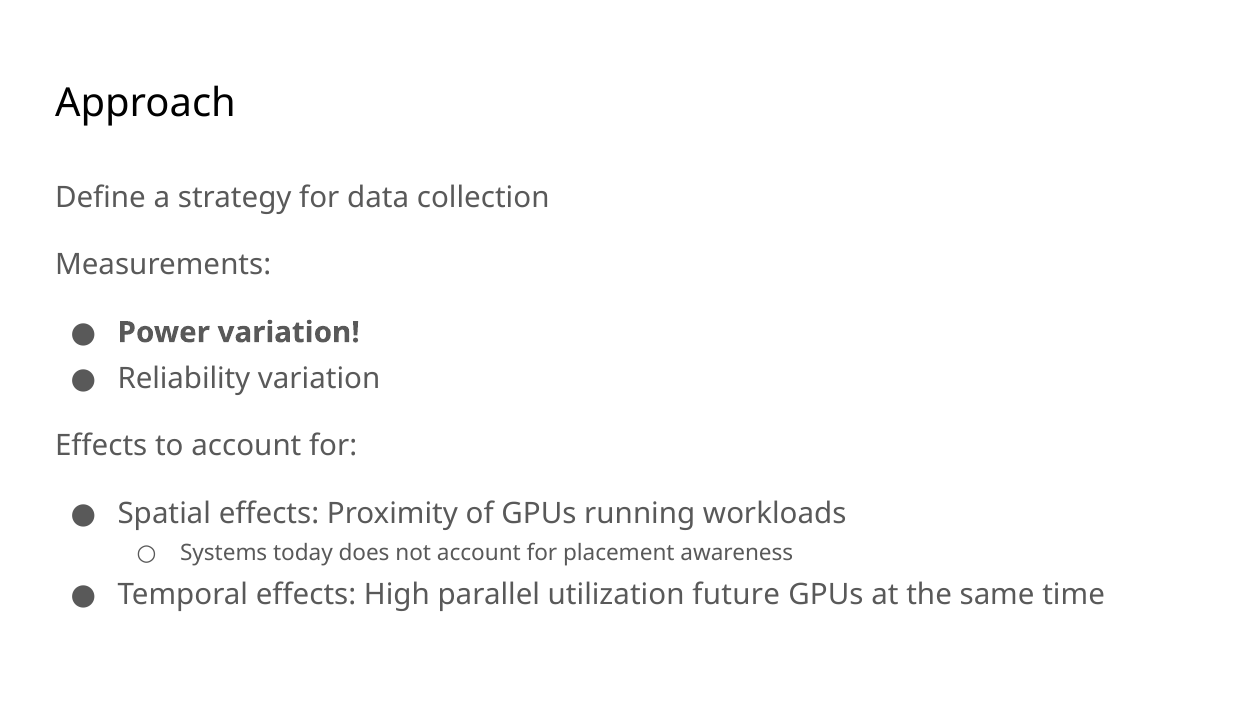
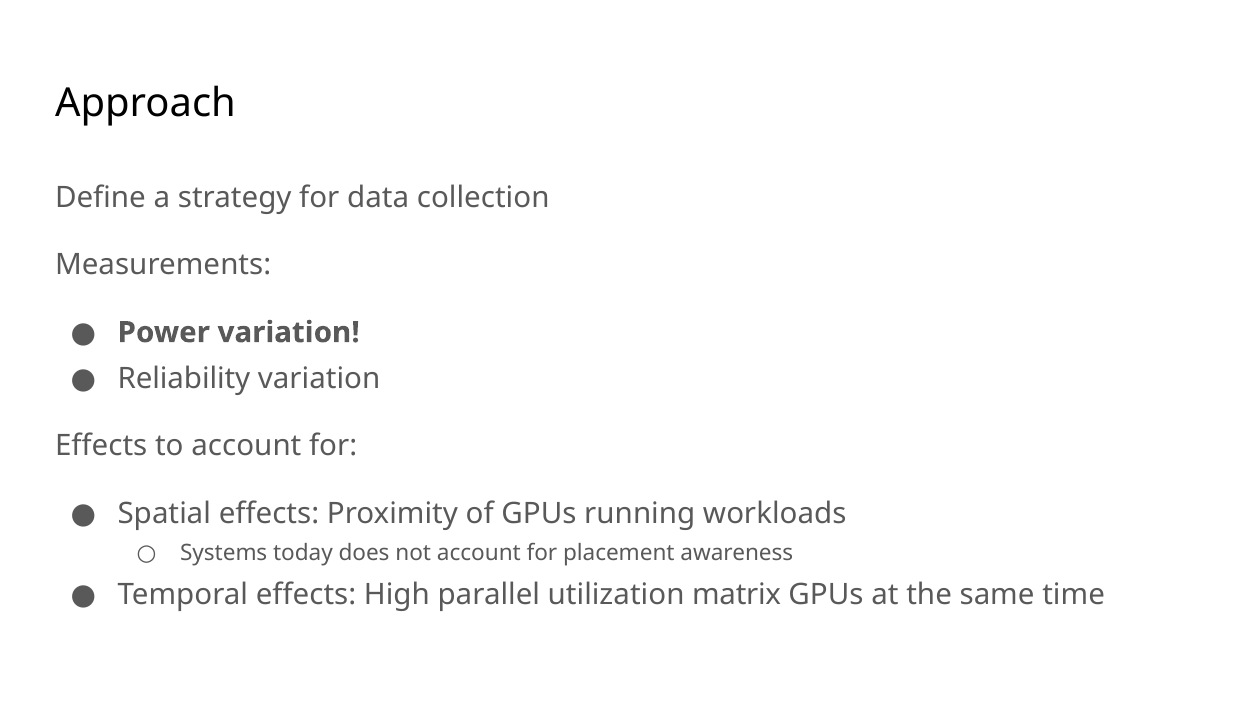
future: future -> matrix (737, 595)
